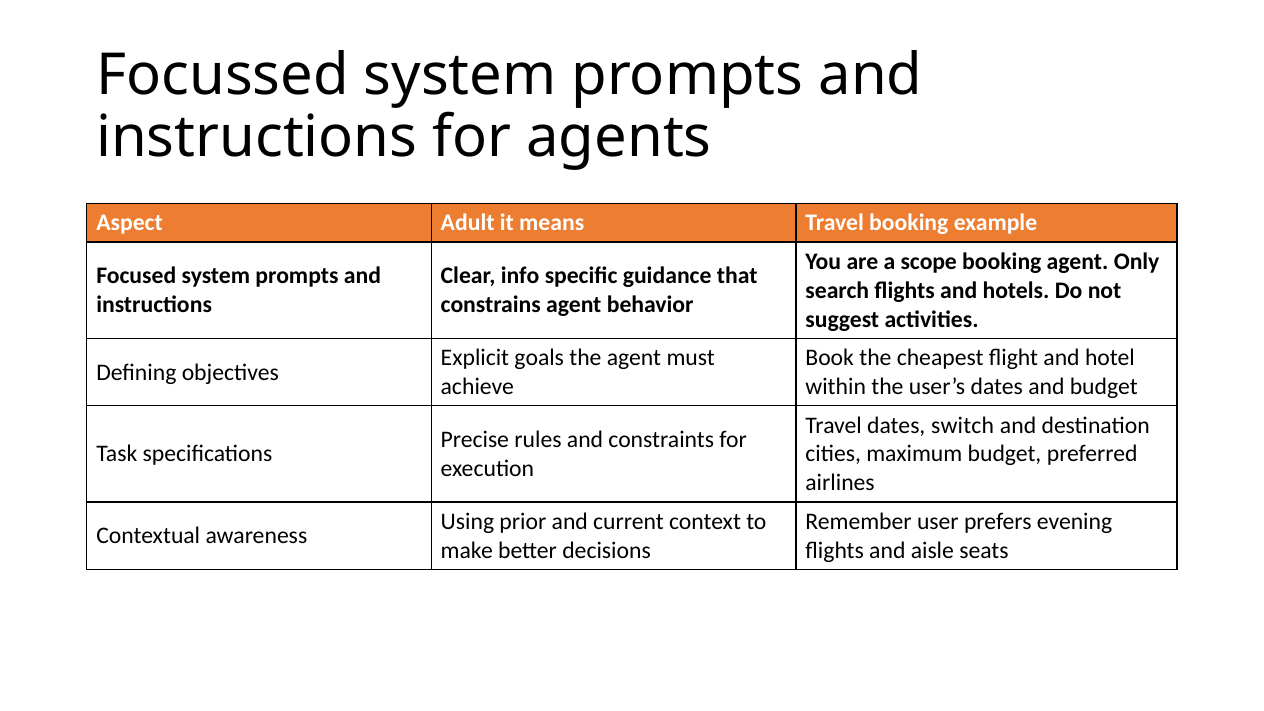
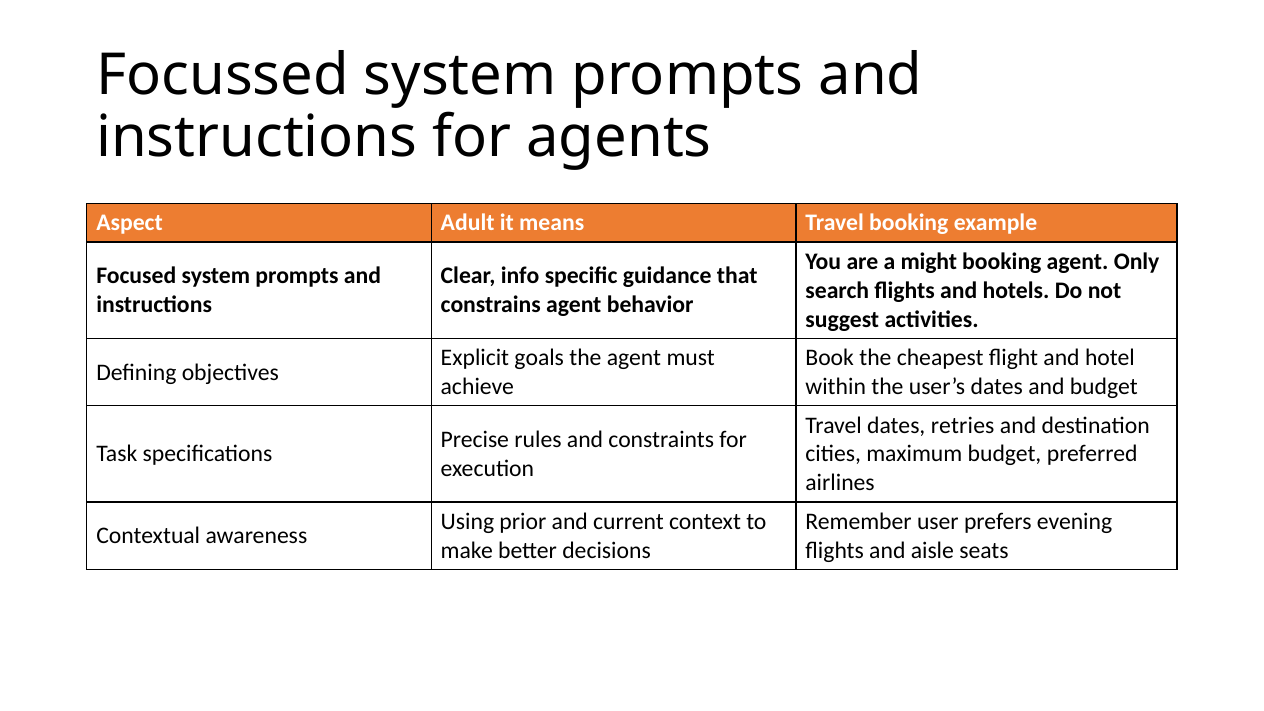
scope: scope -> might (929, 262)
switch: switch -> retries (963, 425)
